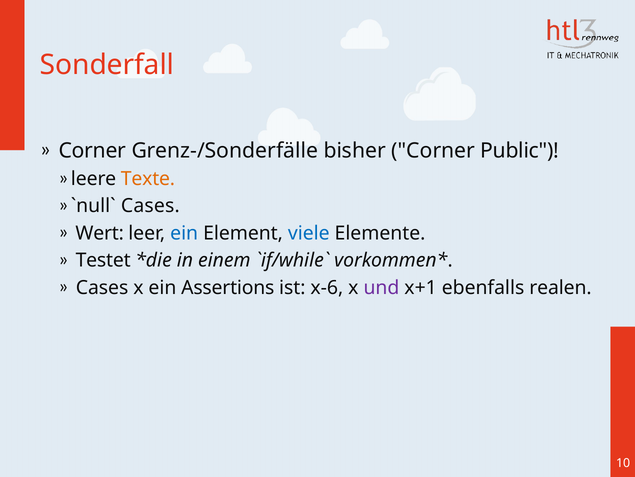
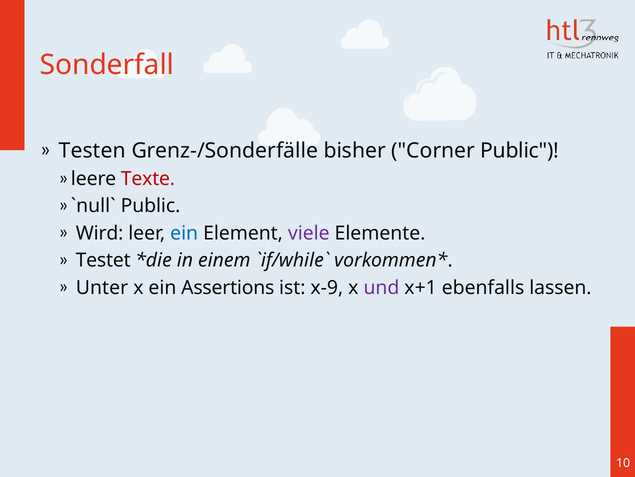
Corner: Corner -> Testen (92, 150)
Texte colour: orange -> red (148, 179)
Cases: Cases -> Public (150, 206)
Wert: Wert -> Wird (100, 233)
viele colour: blue -> purple (309, 233)
Cases: Cases -> Unter (102, 287)
x-6: x-6 -> x-9 (327, 287)
realen: realen -> lassen (560, 287)
